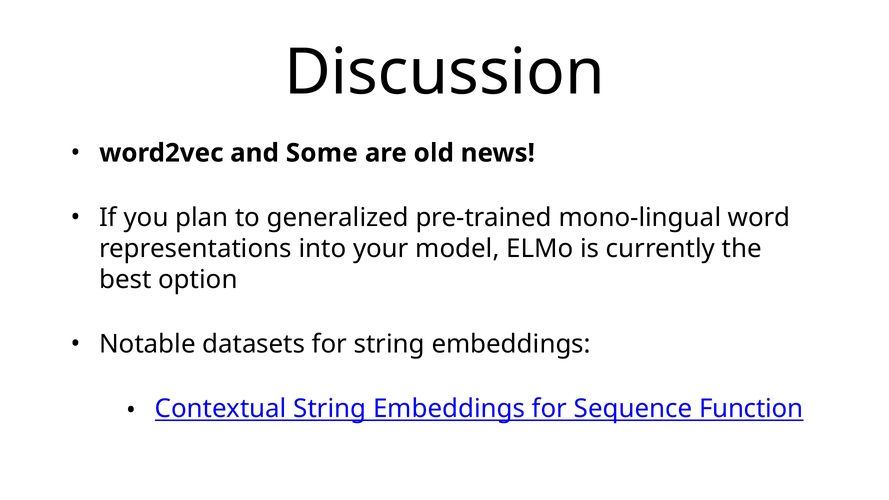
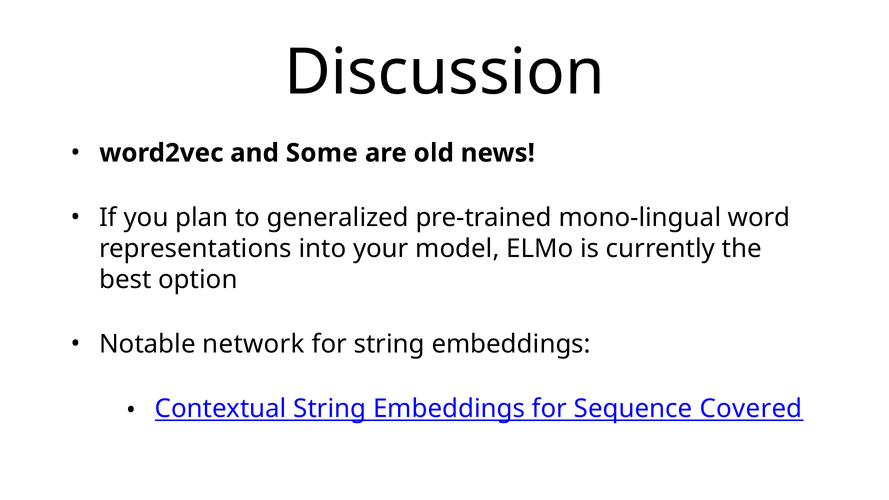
datasets: datasets -> network (254, 344)
Function: Function -> Covered (751, 409)
